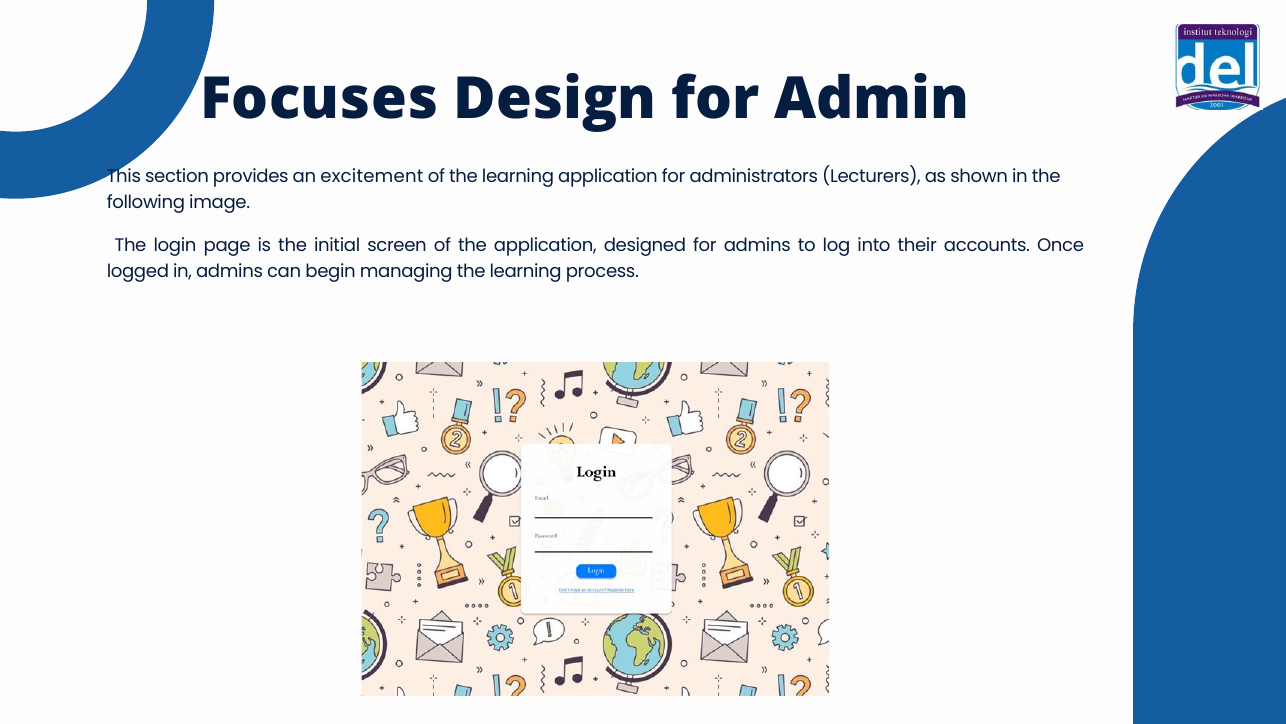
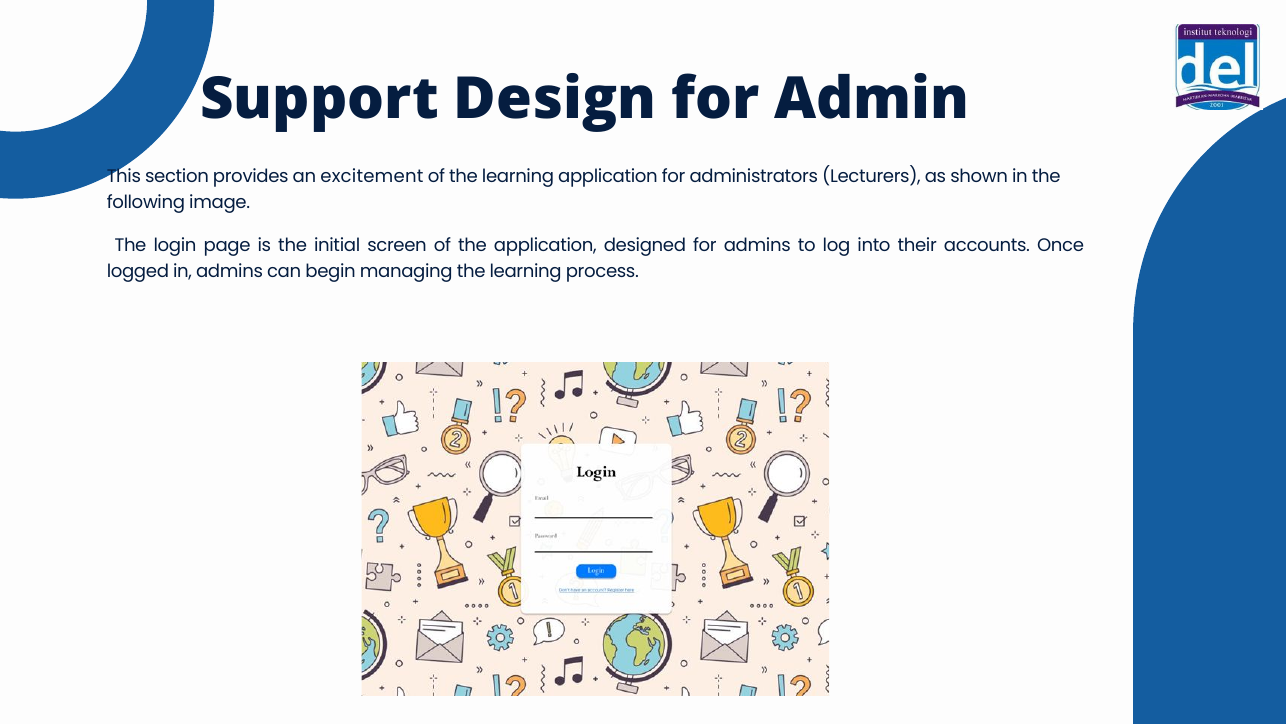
Focuses: Focuses -> Support (319, 99)
